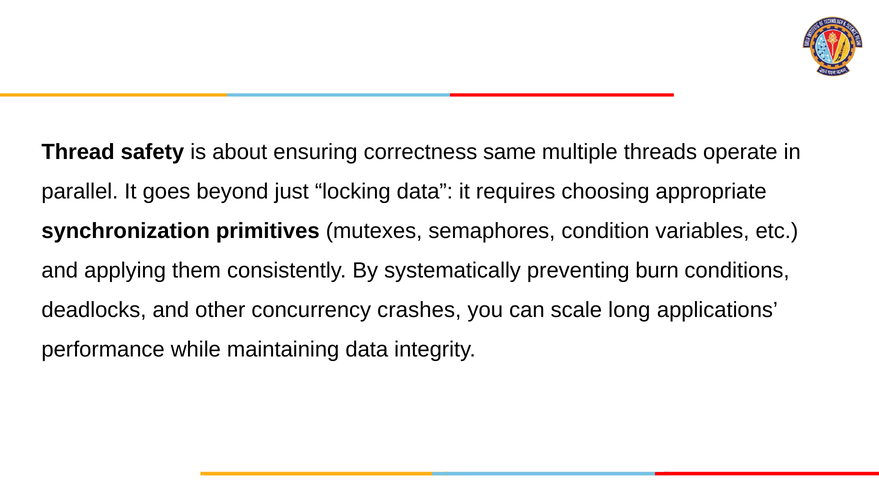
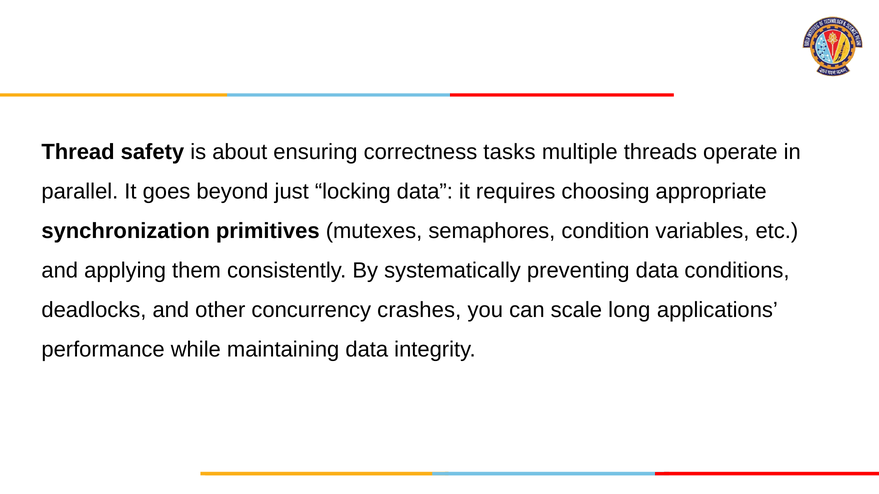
same: same -> tasks (509, 152)
preventing burn: burn -> data (657, 271)
